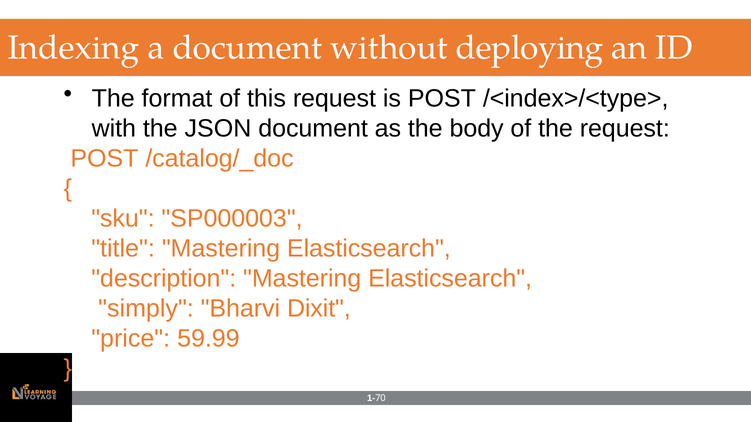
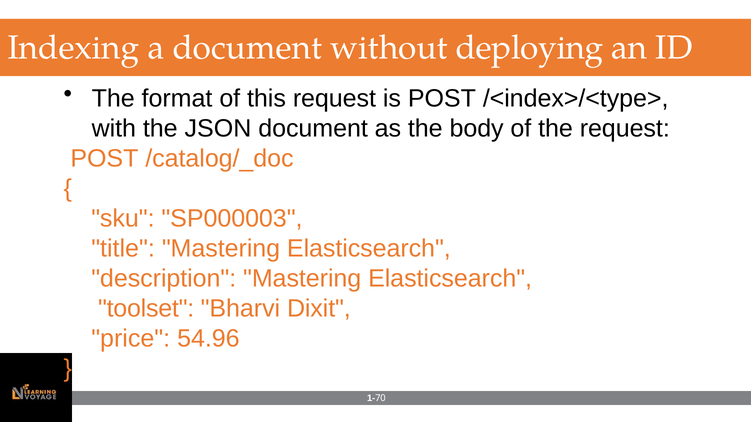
simply: simply -> toolset (146, 309)
59.99: 59.99 -> 54.96 (208, 339)
